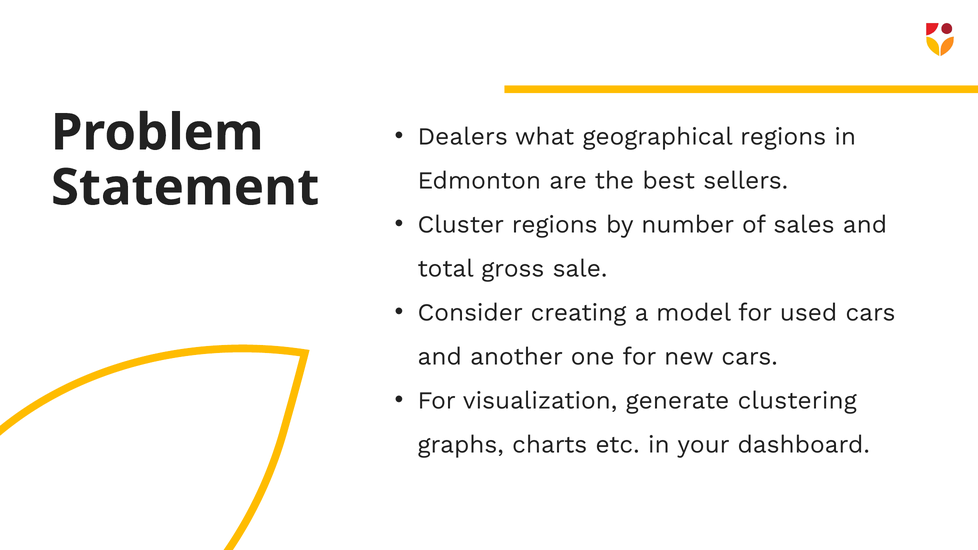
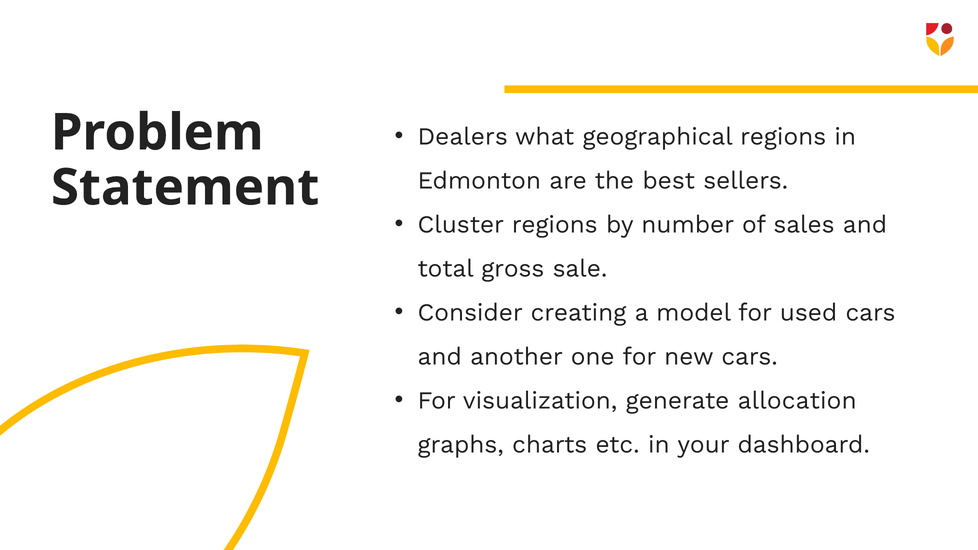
clustering: clustering -> allocation (797, 401)
